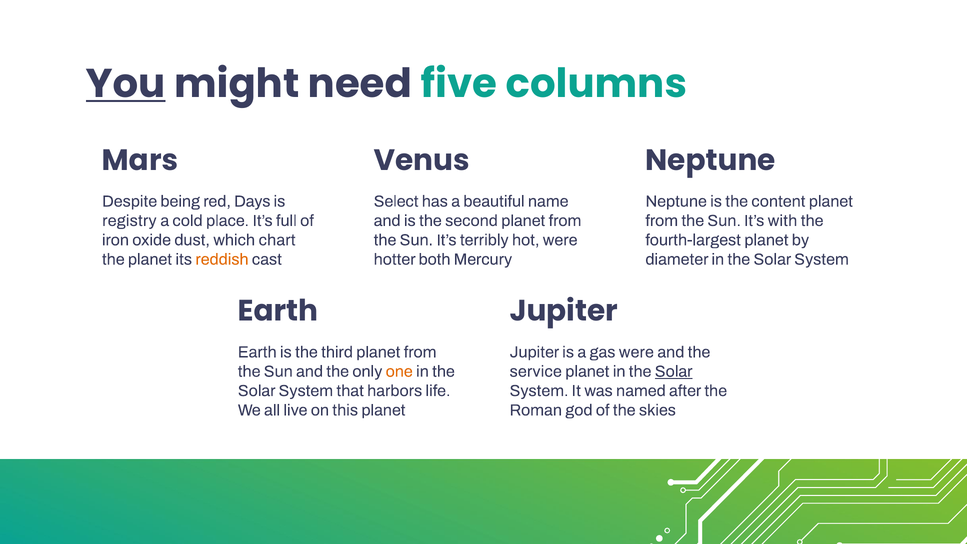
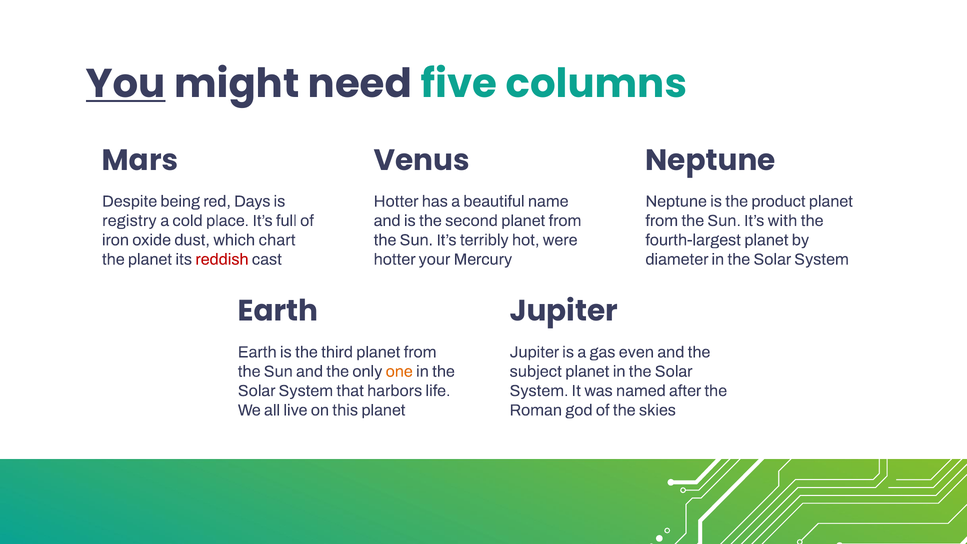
Select: Select -> Hotter (396, 201)
content: content -> product (779, 201)
reddish colour: orange -> red (222, 259)
both: both -> your (434, 259)
gas were: were -> even (636, 352)
service: service -> subject (536, 371)
Solar underline: present -> none (674, 371)
